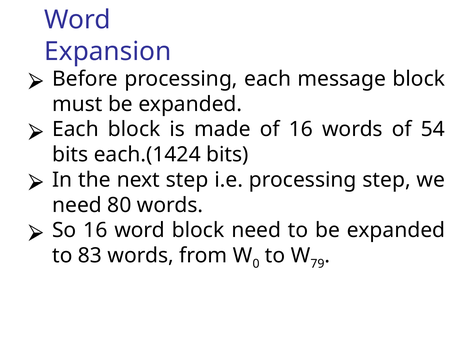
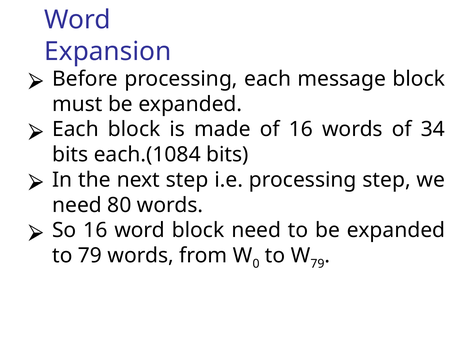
54: 54 -> 34 (433, 129)
each.(1424: each.(1424 -> each.(1084 (147, 155)
to 83: 83 -> 79 (90, 256)
